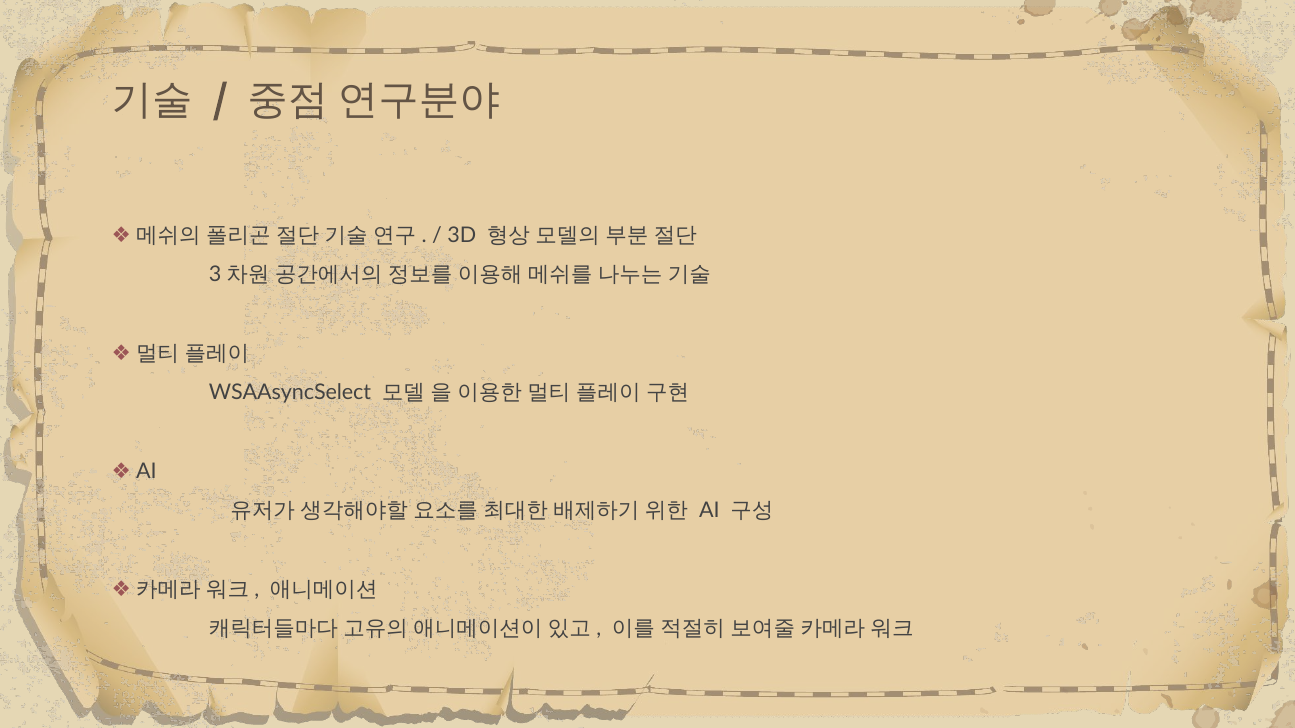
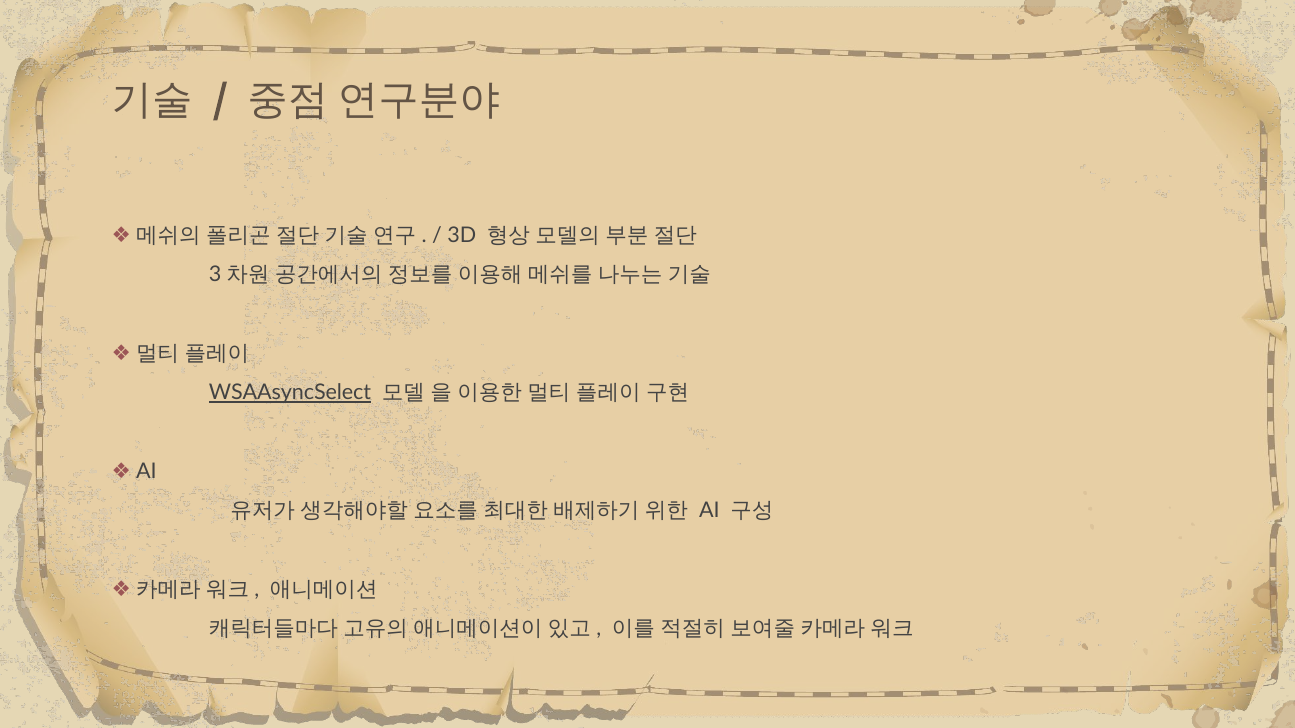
WSAAsyncSelect underline: none -> present (290, 393)
